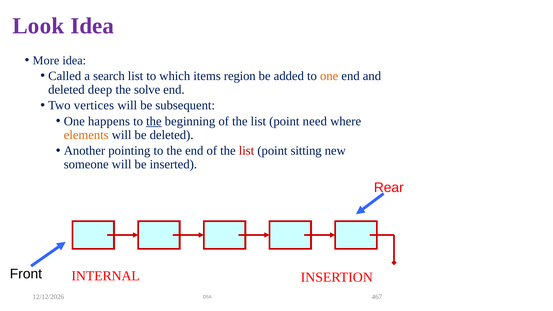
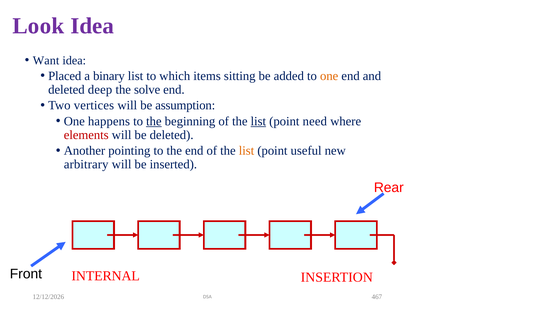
More: More -> Want (46, 60)
Called: Called -> Placed (65, 76)
search: search -> binary (109, 76)
region: region -> sitting (240, 76)
subsequent: subsequent -> assumption (185, 105)
list underline: none -> present (258, 121)
elements colour: orange -> red (86, 135)
list colour: red -> orange (246, 151)
sitting: sitting -> useful (306, 151)
someone: someone -> arbitrary (86, 164)
